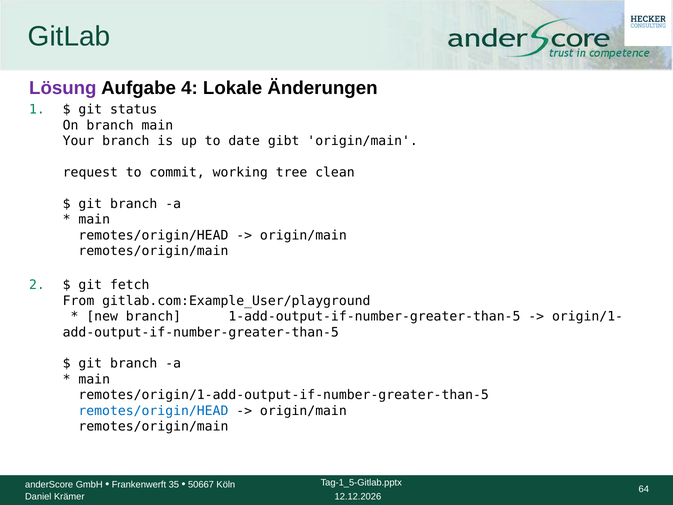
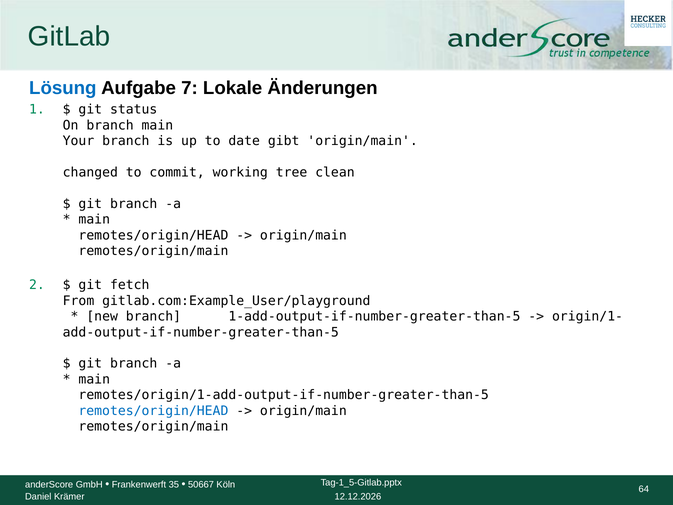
Lösung colour: purple -> blue (63, 88)
4: 4 -> 7 (189, 88)
request: request -> changed (90, 172)
